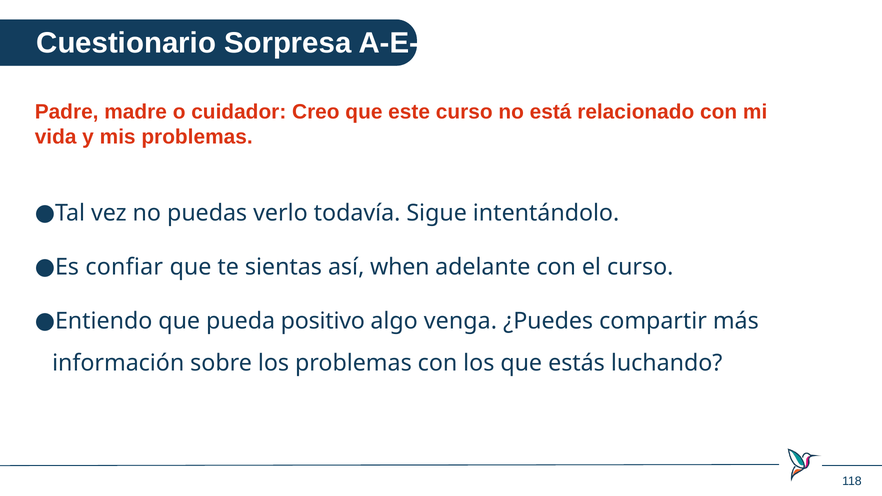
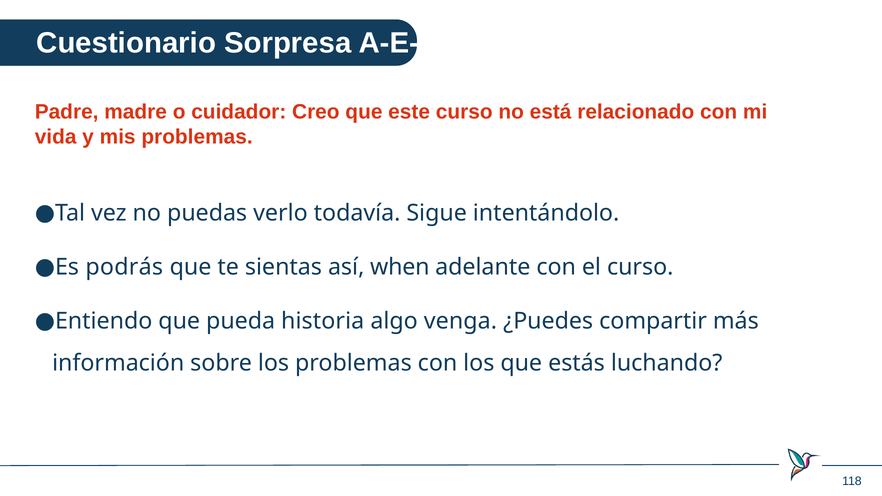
confiar: confiar -> podrás (124, 267)
positivo: positivo -> historia (323, 321)
